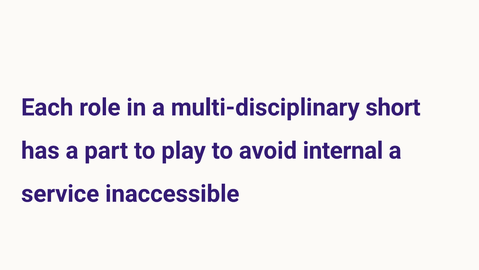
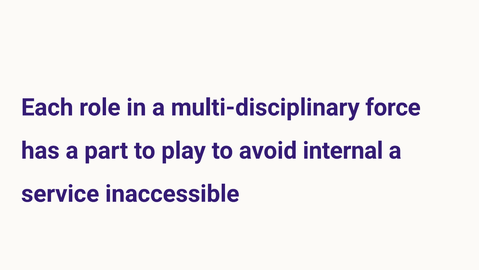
short: short -> force (393, 107)
